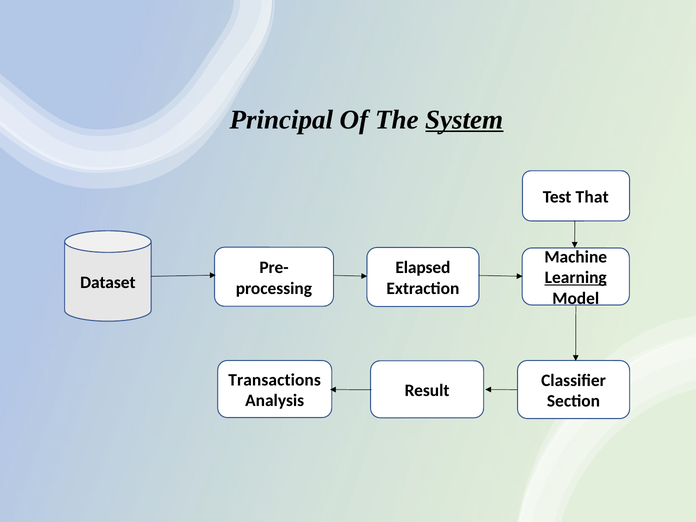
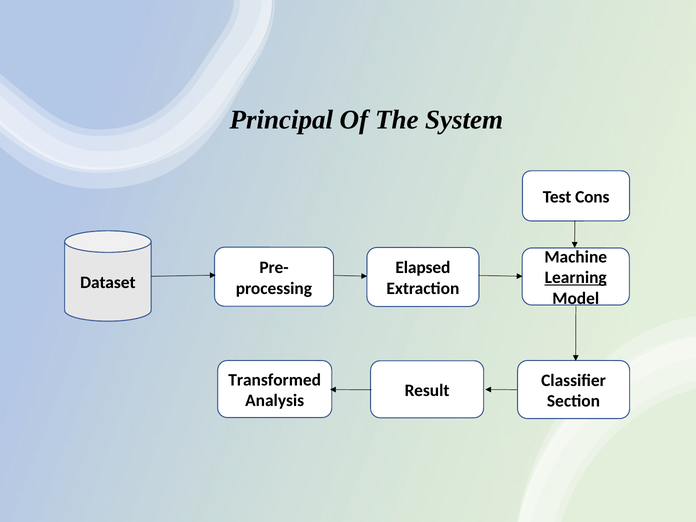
System underline: present -> none (464, 120)
That: That -> Cons (592, 197)
Transactions: Transactions -> Transformed (275, 380)
